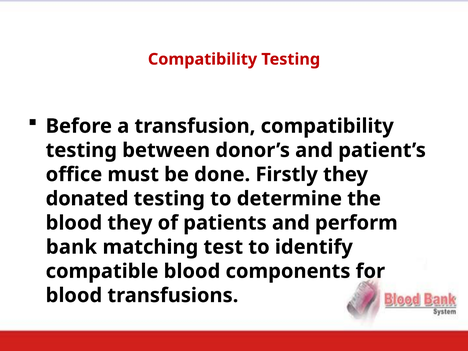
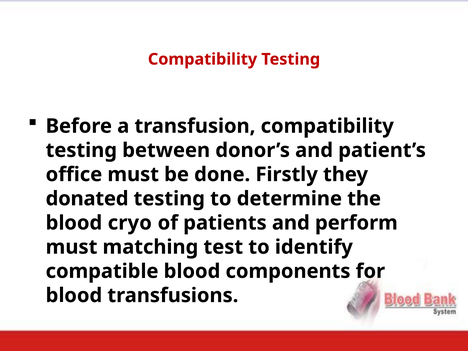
blood they: they -> cryo (130, 223)
bank: bank -> must (72, 247)
